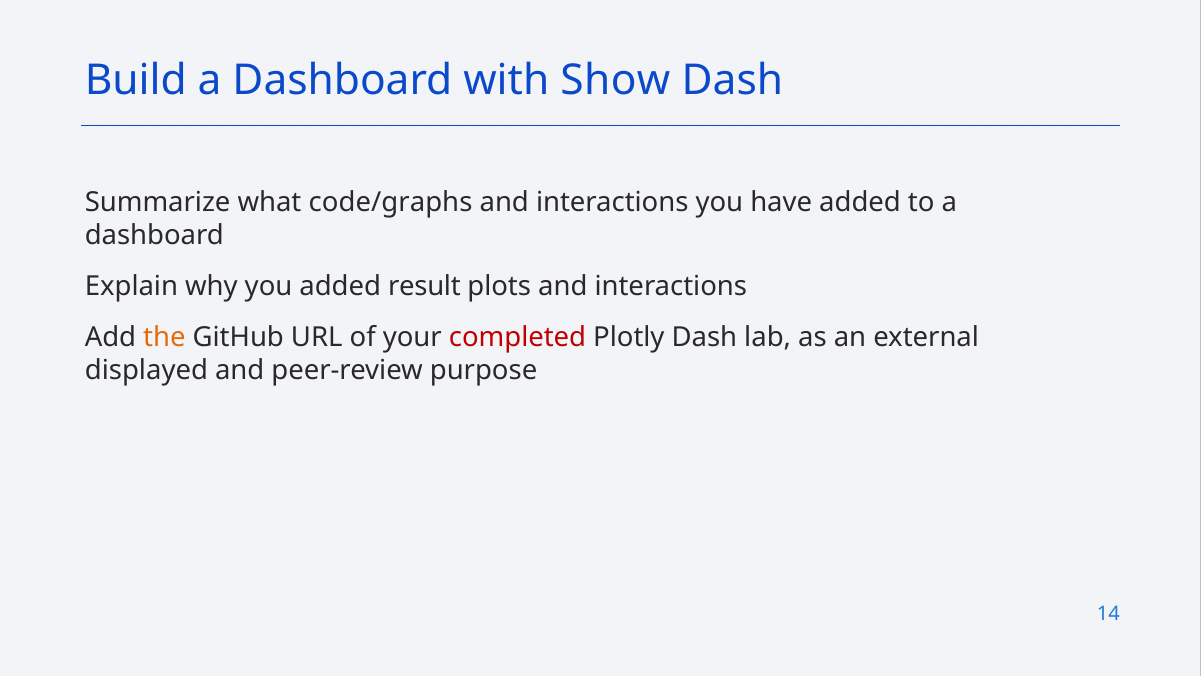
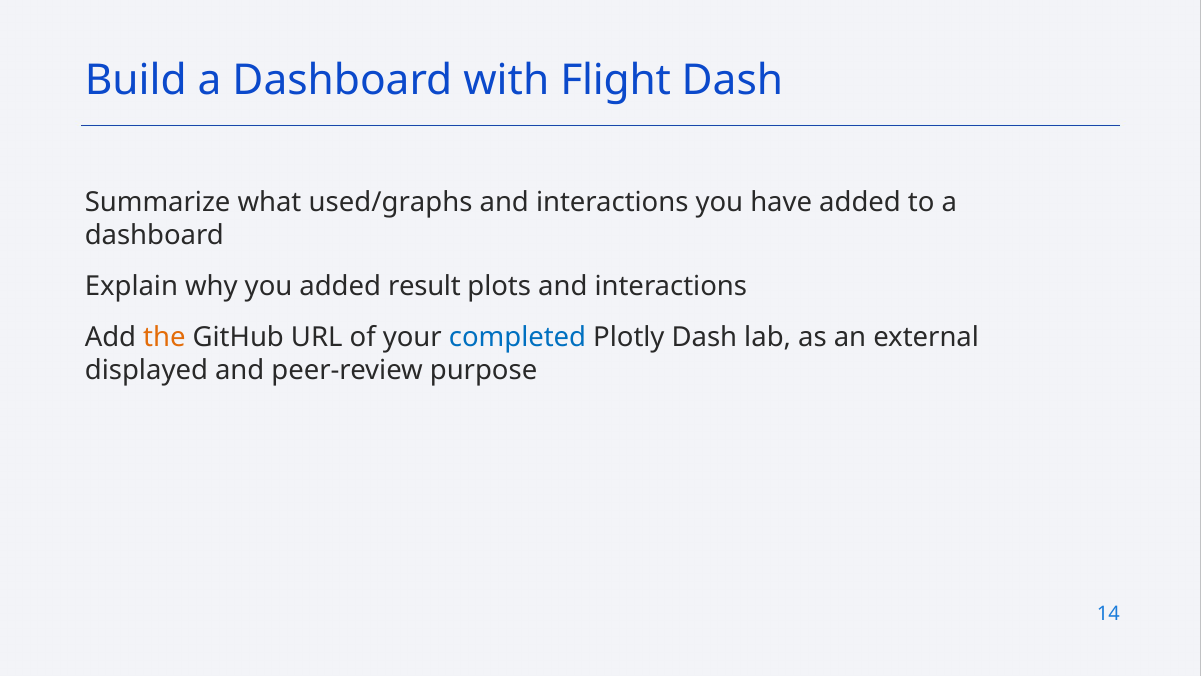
Show: Show -> Flight (616, 80)
code/graphs: code/graphs -> used/graphs (391, 203)
completed colour: red -> blue (518, 337)
